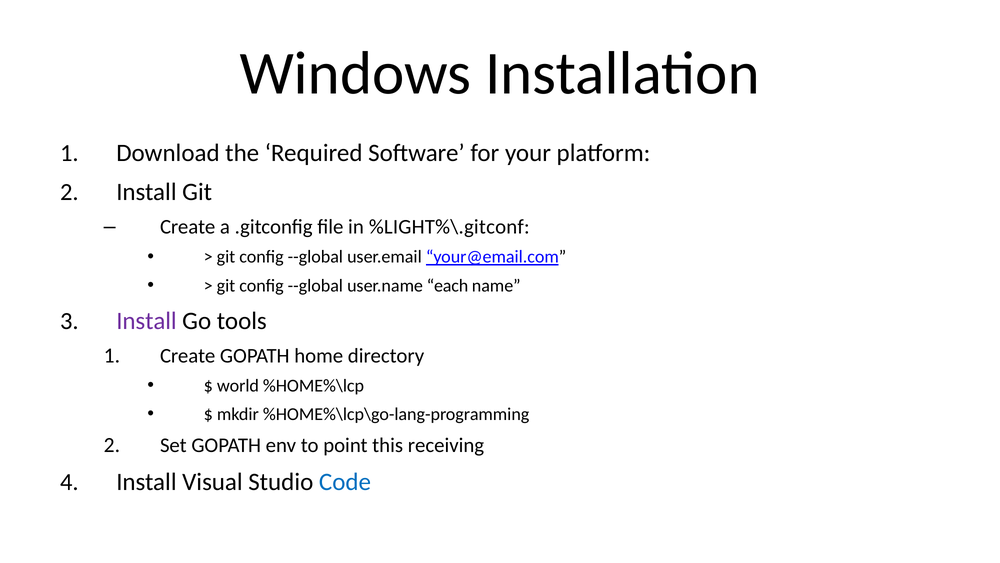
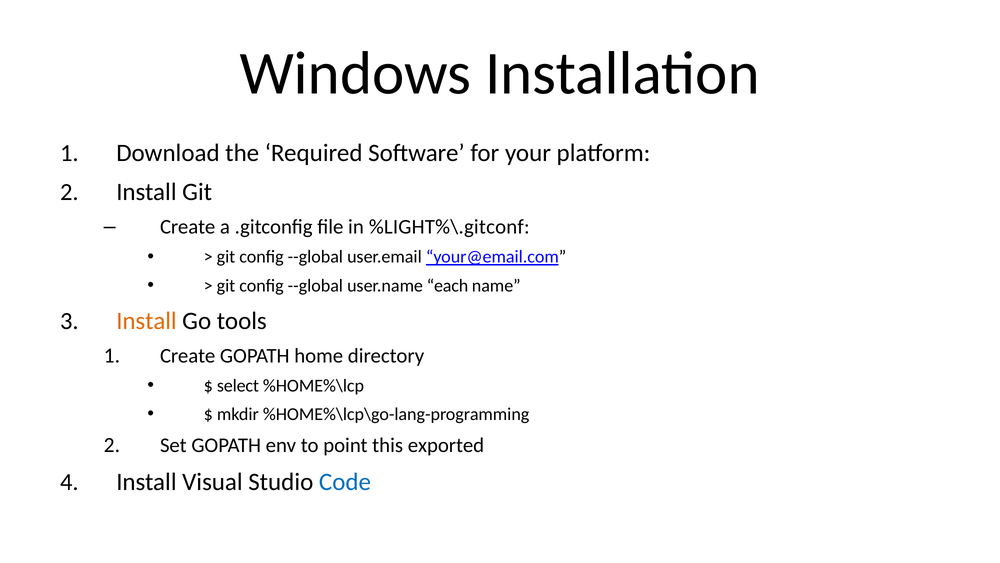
Install colour: purple -> orange (146, 321)
world: world -> select (238, 385)
receiving: receiving -> exported (446, 445)
